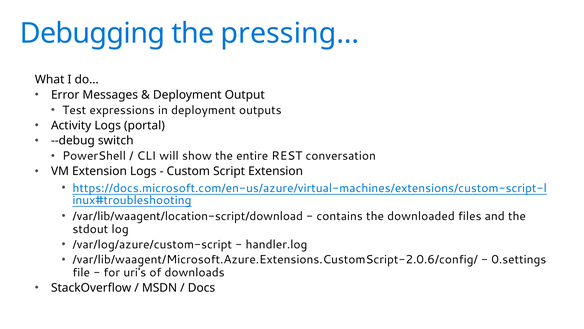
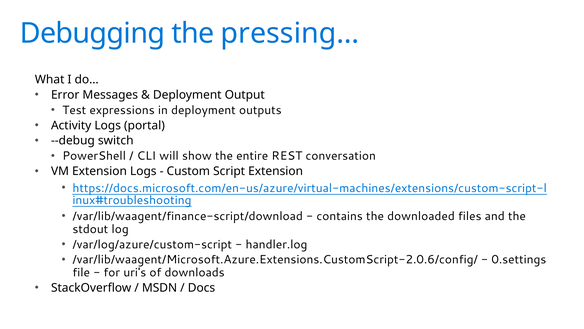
/var/lib/waagent/location-script/download: /var/lib/waagent/location-script/download -> /var/lib/waagent/finance-script/download (188, 216)
